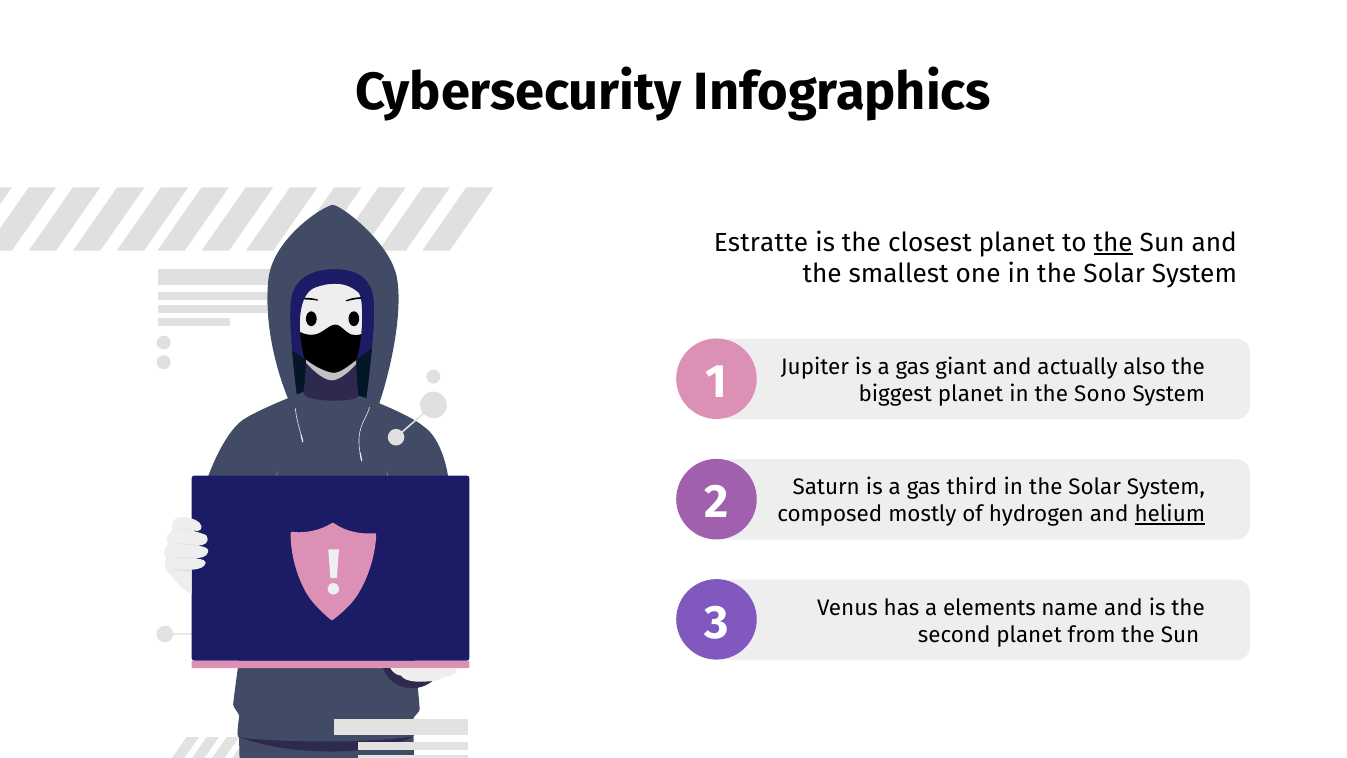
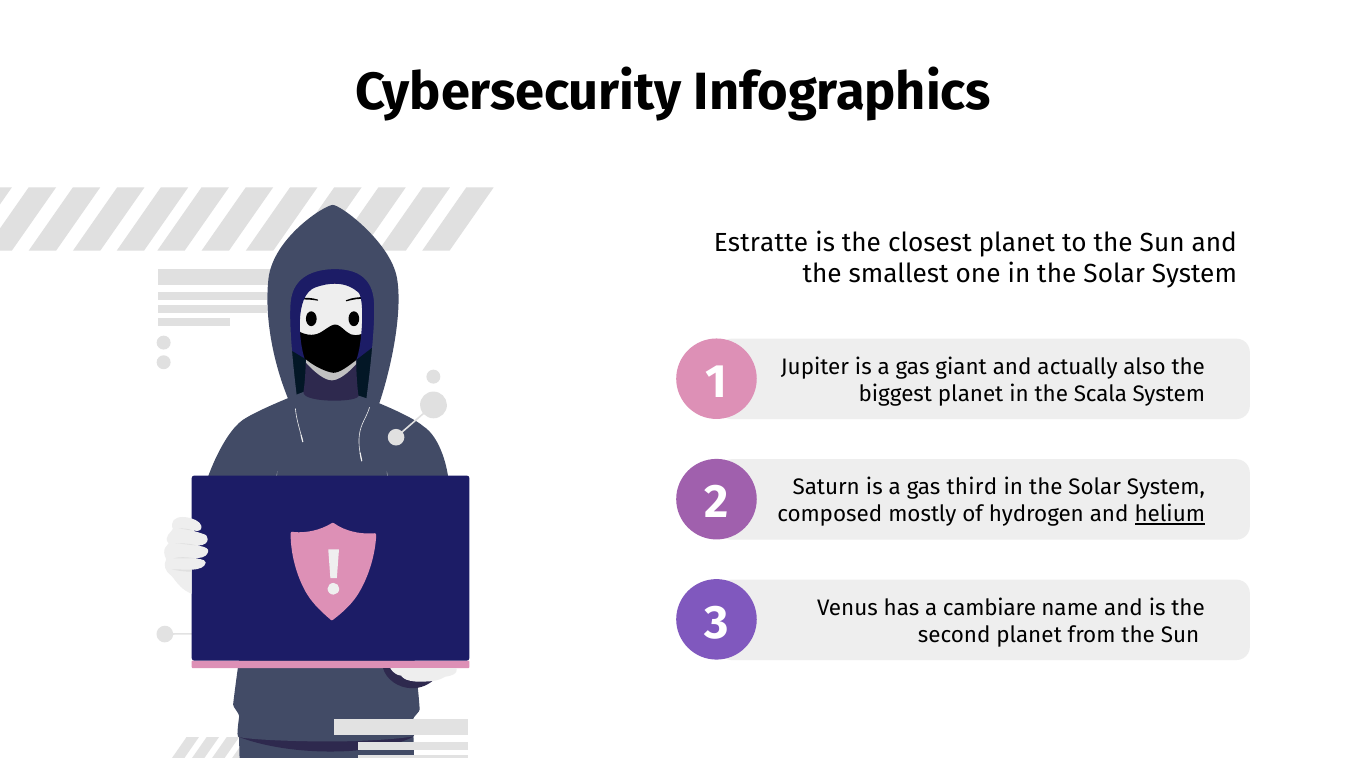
the underline: present -> none (1113, 242)
Sono: Sono -> Scala (1100, 394)
elements: elements -> cambiare (990, 608)
